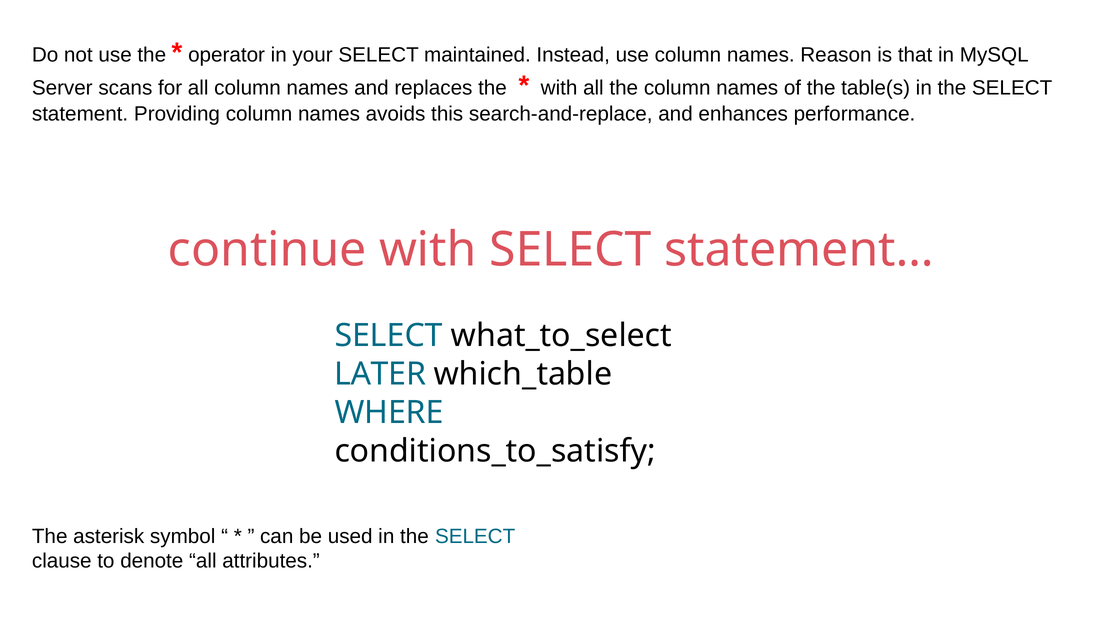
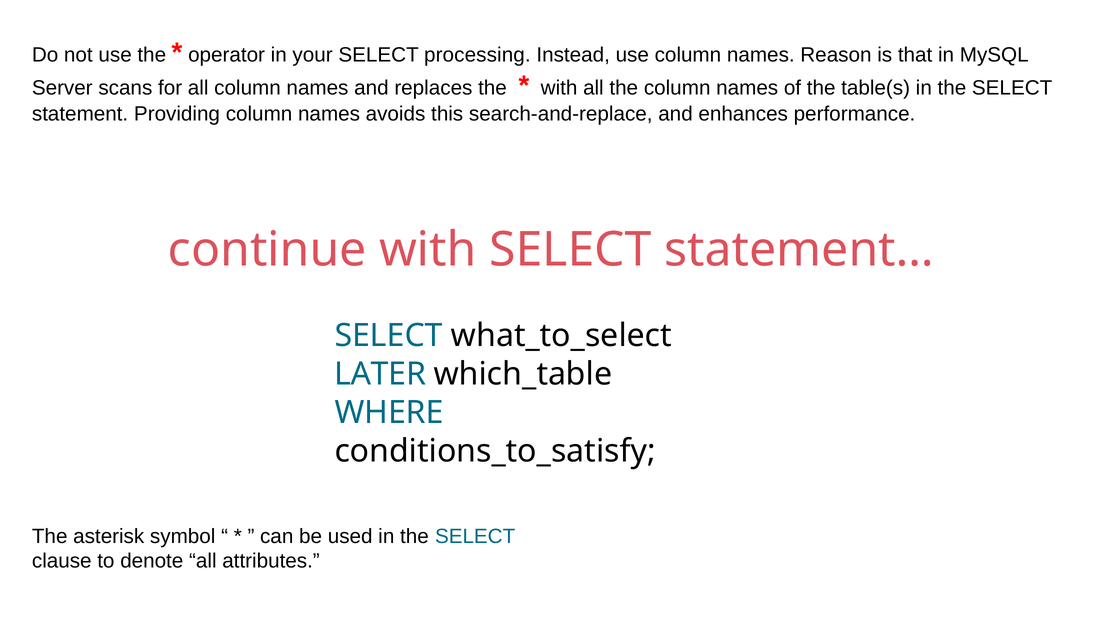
maintained: maintained -> processing (477, 55)
